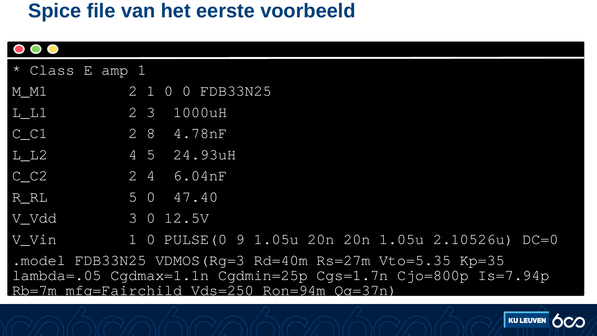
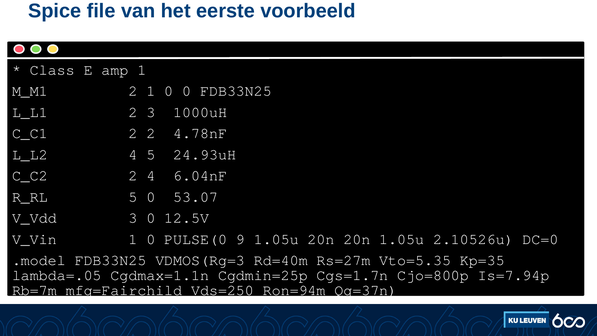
2 8: 8 -> 2 (151, 133)
47.40: 47.40 -> 53.07 (196, 197)
